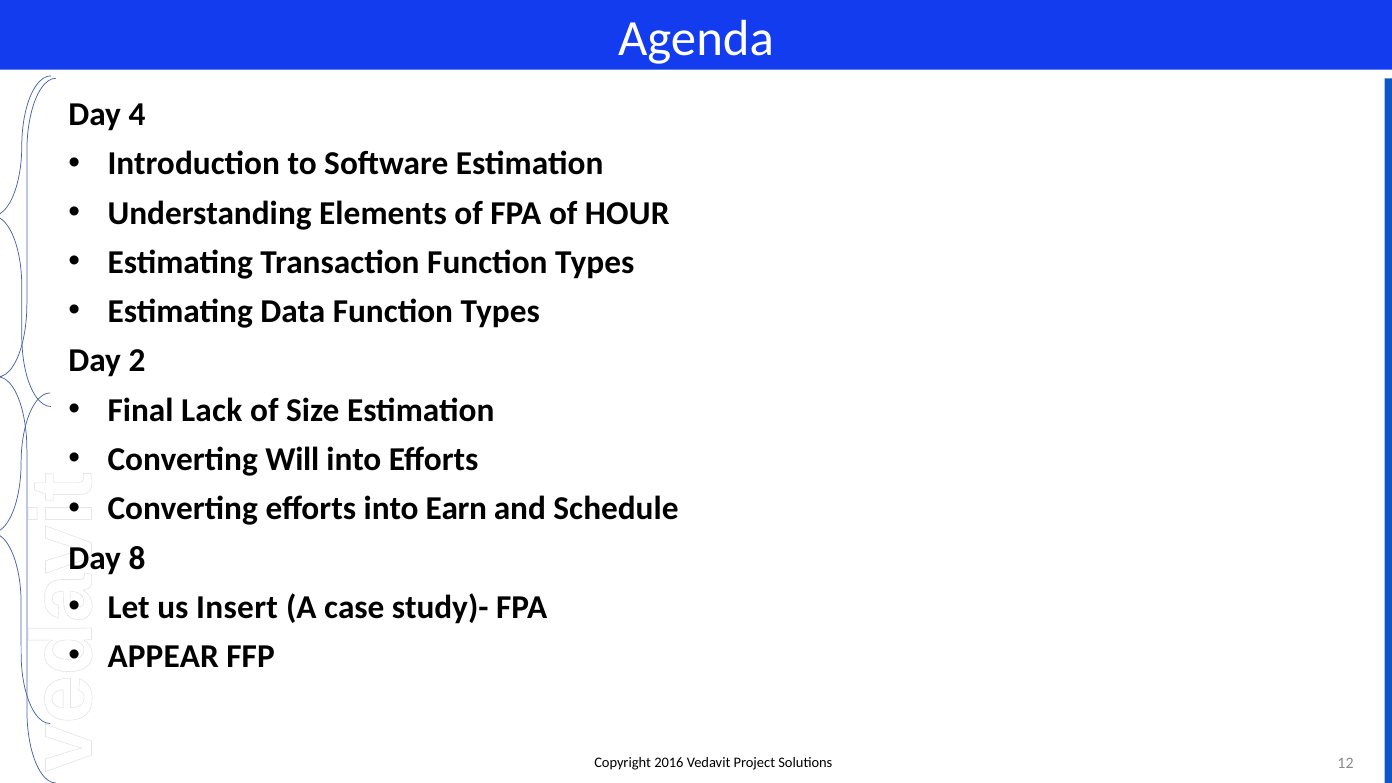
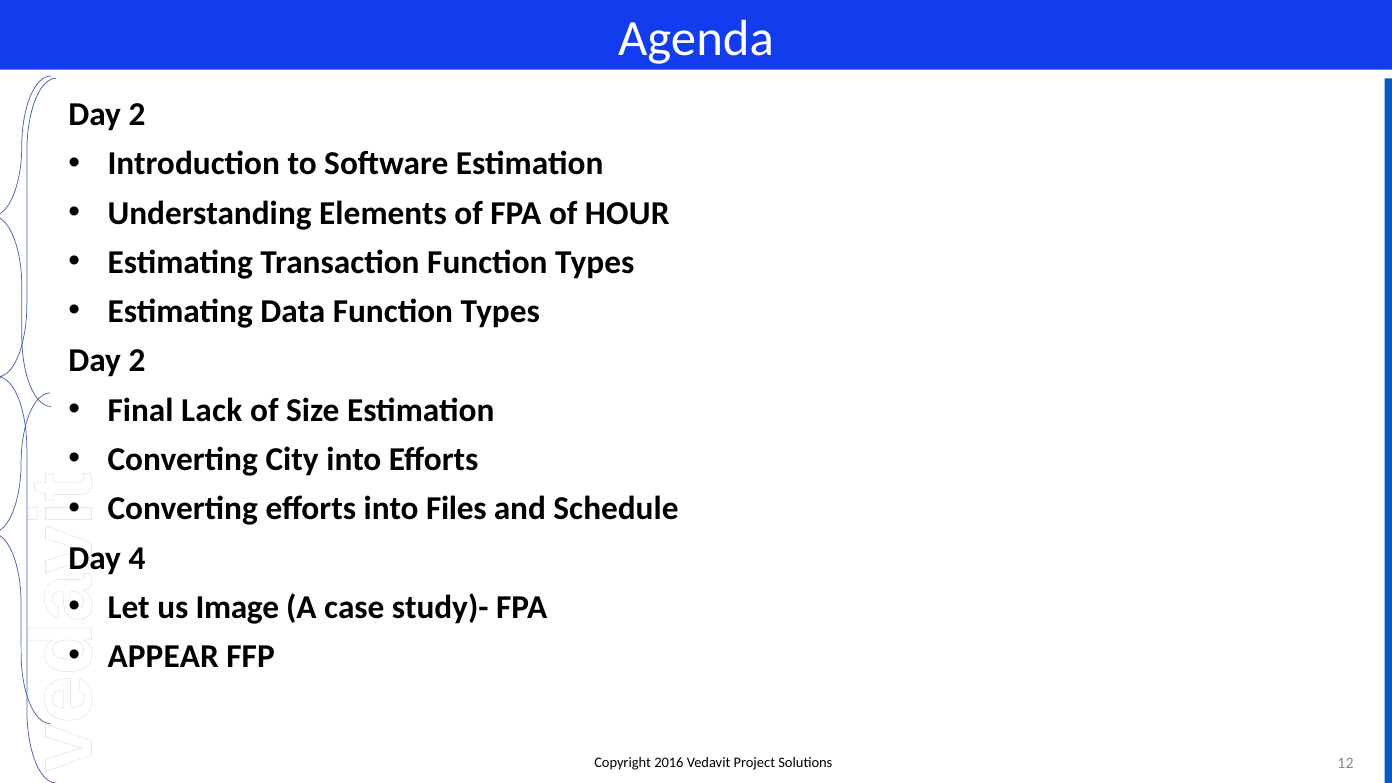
4: 4 -> 2 (137, 115)
Will: Will -> City (292, 460)
Earn: Earn -> Files (456, 509)
8: 8 -> 4 (137, 558)
Insert: Insert -> Image (237, 607)
